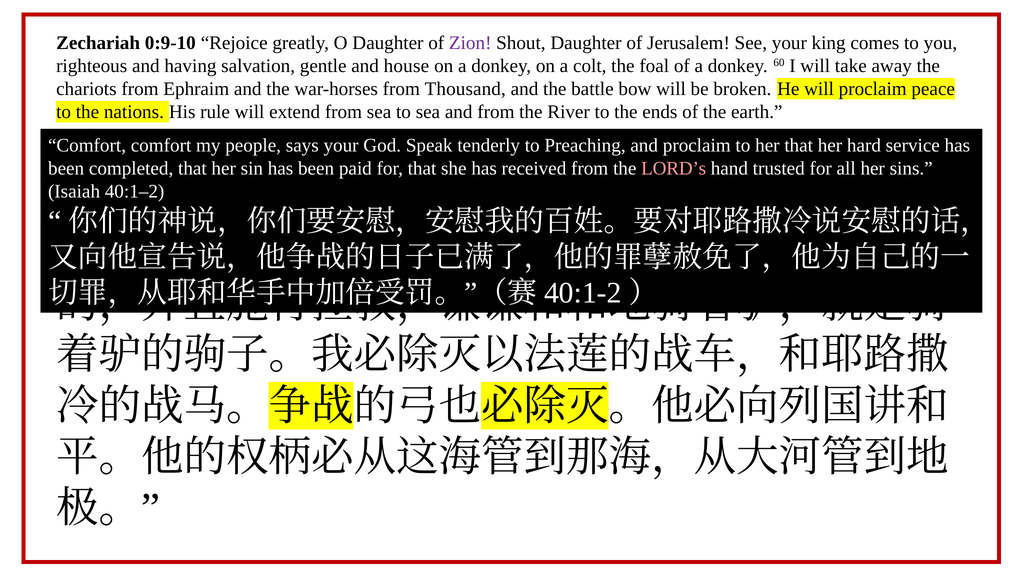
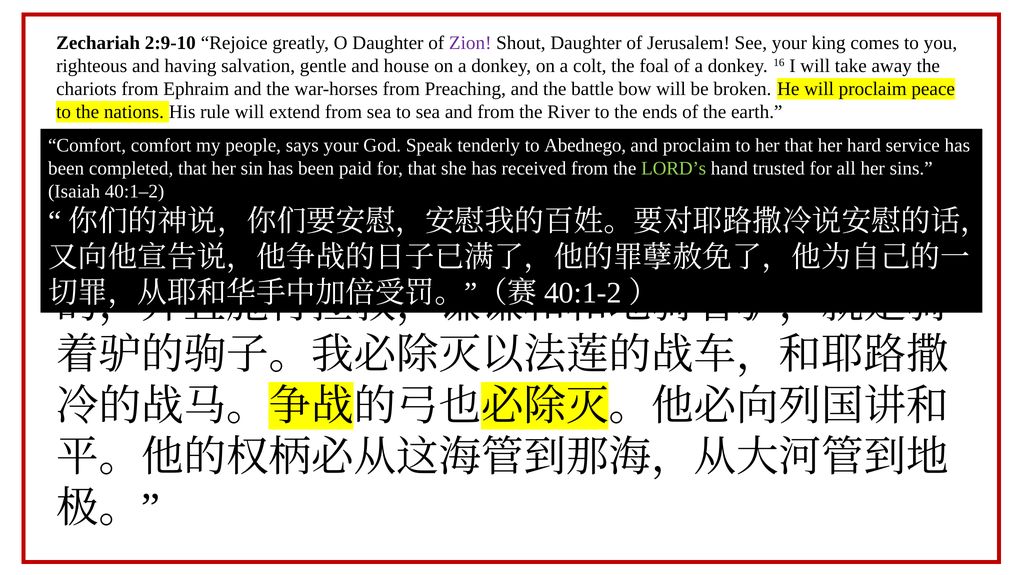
0:9-10: 0:9-10 -> 2:9-10 (170, 43)
60: 60 -> 16 (779, 63)
Thousand: Thousand -> Preaching (465, 89)
Preaching: Preaching -> Abednego (585, 145)
LORD’s colour: pink -> light green (674, 168)
